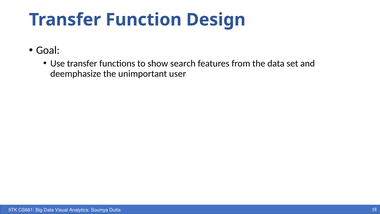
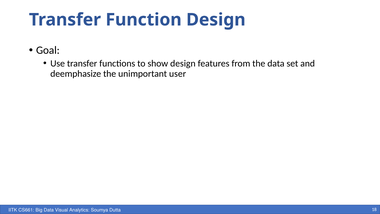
show search: search -> design (183, 63)
